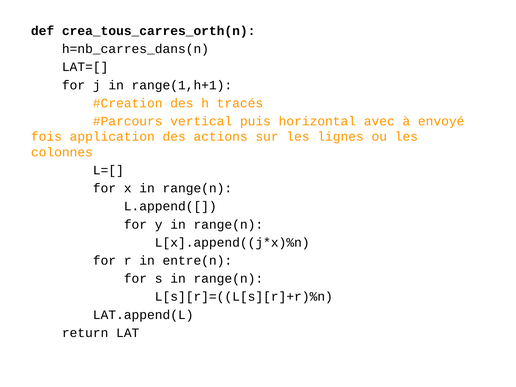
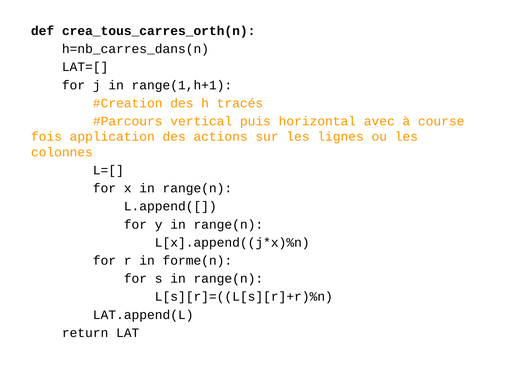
envoyé: envoyé -> course (441, 121)
entre(n: entre(n -> forme(n (197, 261)
